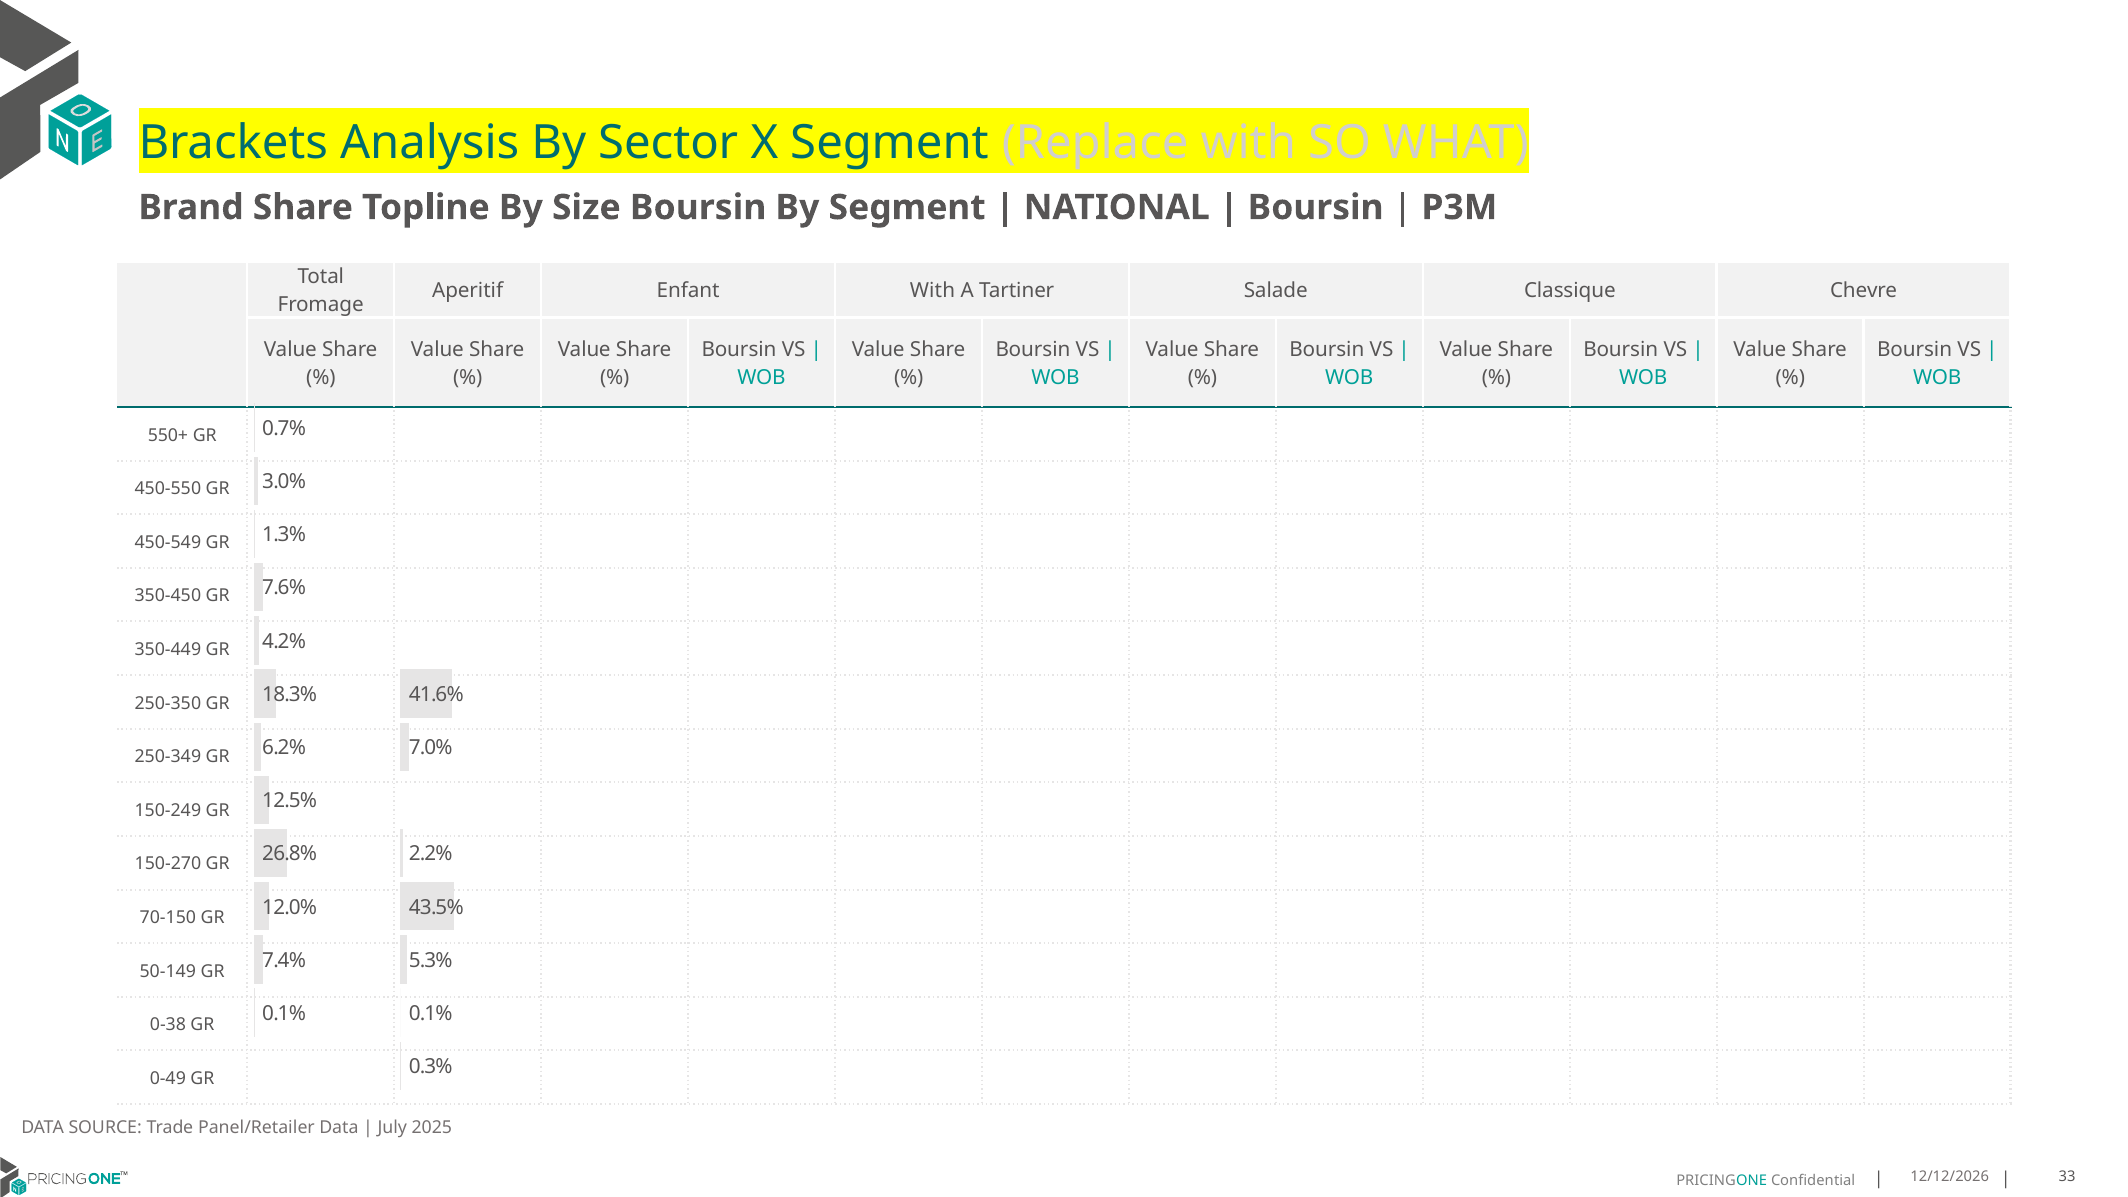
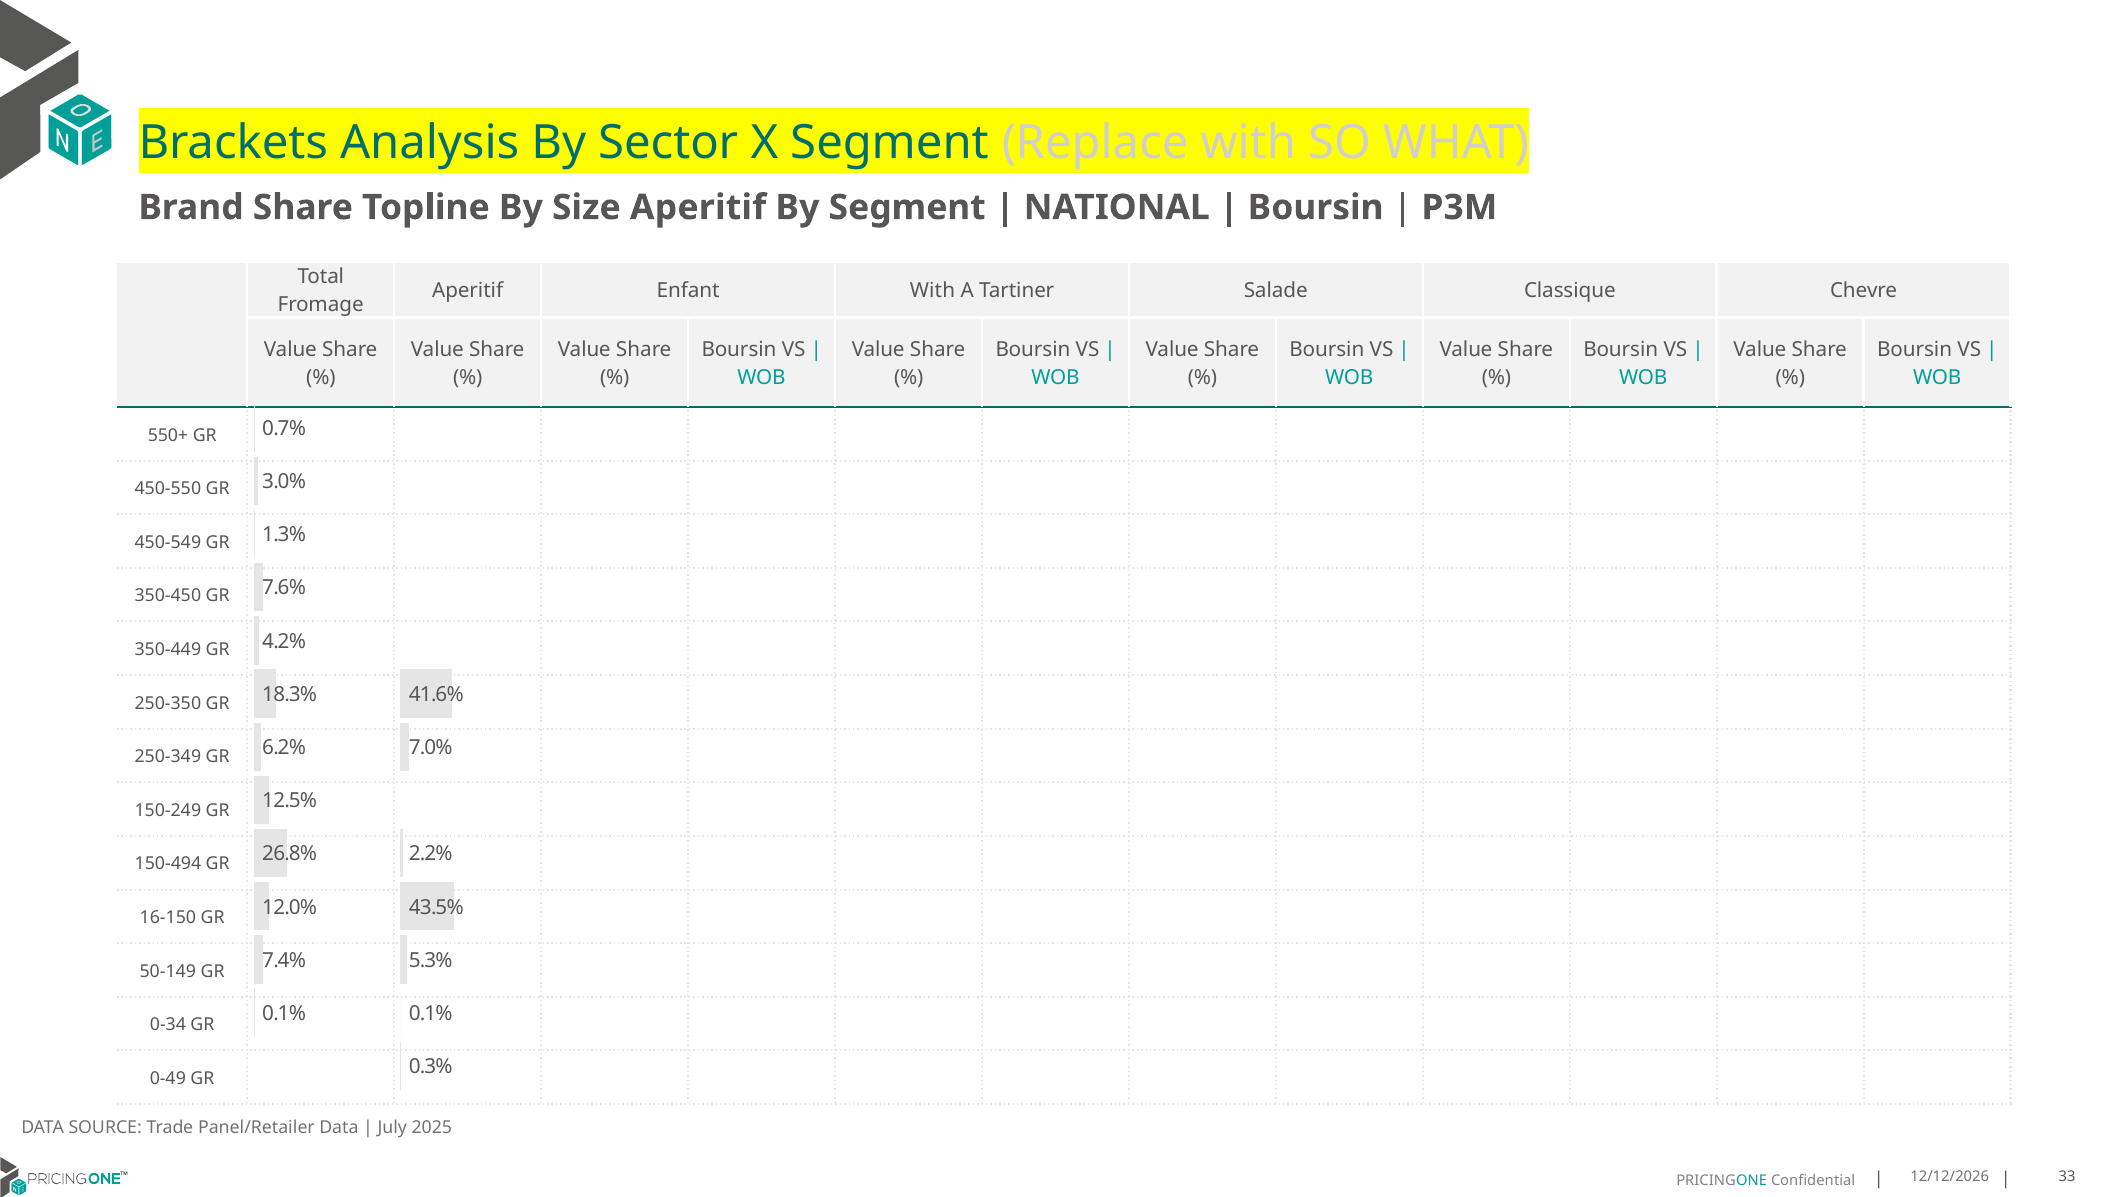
Size Boursin: Boursin -> Aperitif (698, 207)
150-270: 150-270 -> 150-494 (168, 864)
70-150: 70-150 -> 16-150 (168, 918)
0-38: 0-38 -> 0-34 (168, 1025)
